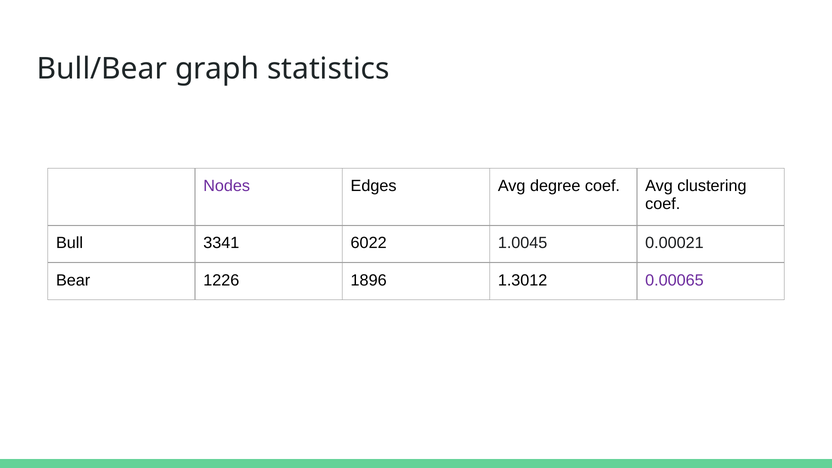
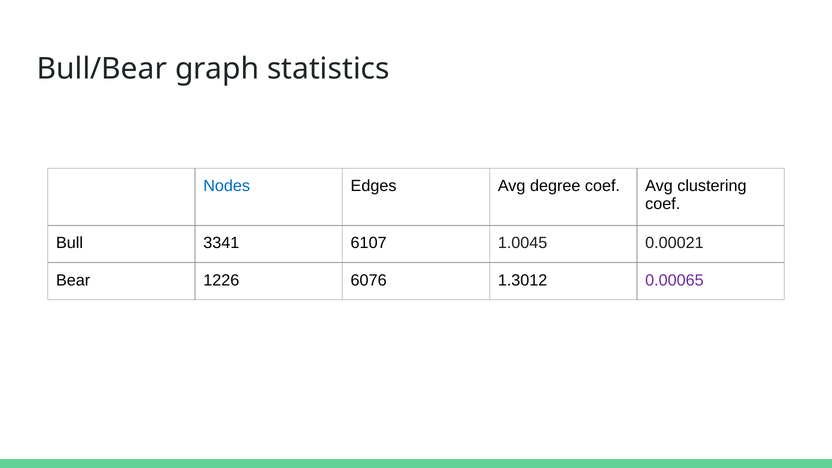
Nodes colour: purple -> blue (227, 186)
6022: 6022 -> 6107 (369, 243)
1896: 1896 -> 6076 (369, 280)
